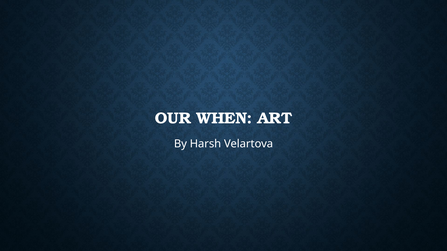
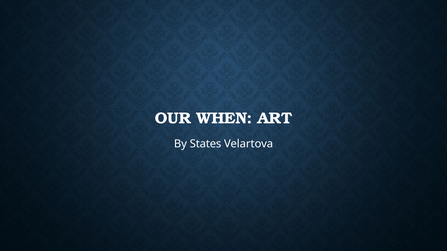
Harsh: Harsh -> States (206, 144)
